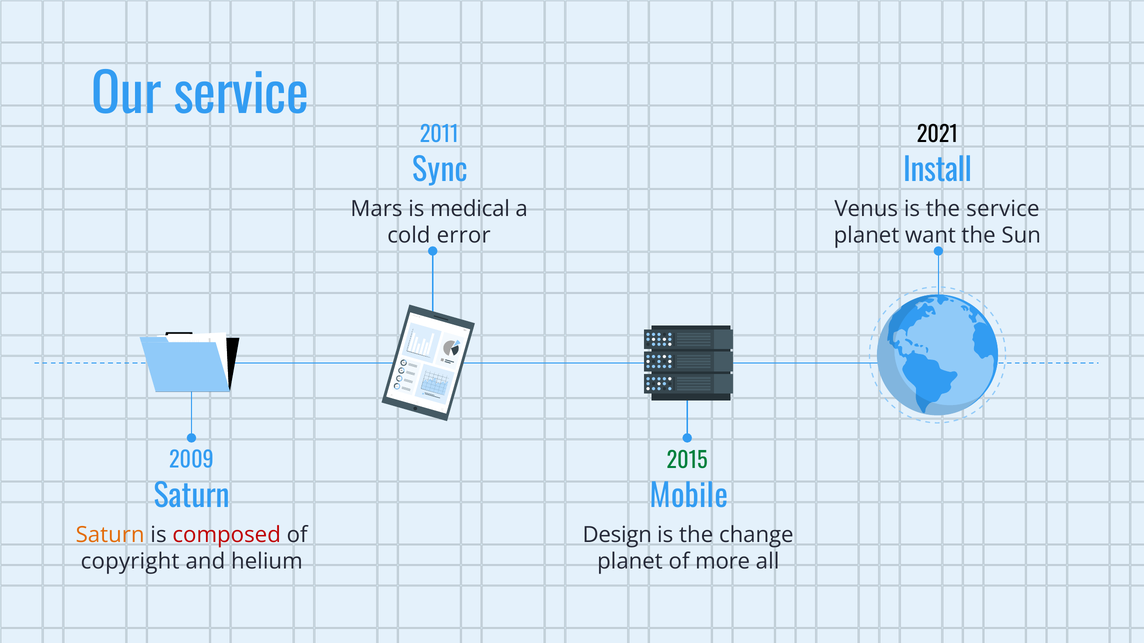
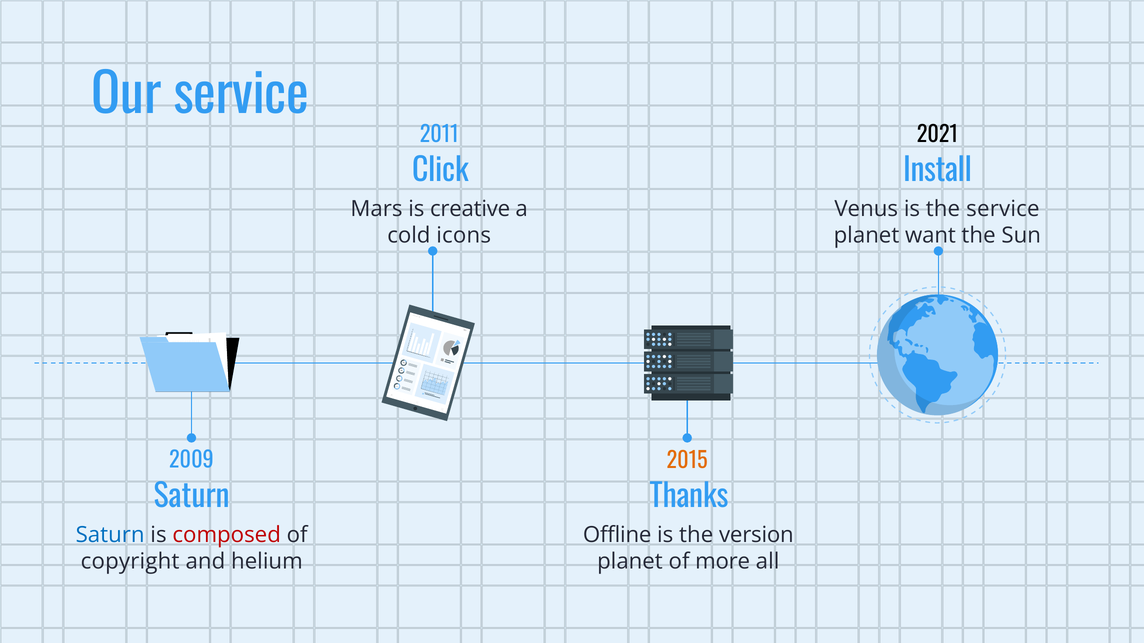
Sync: Sync -> Click (441, 171)
medical: medical -> creative (470, 209)
error: error -> icons (464, 236)
2015 colour: green -> orange (687, 462)
Mobile: Mobile -> Thanks (689, 497)
Saturn colour: orange -> blue (110, 535)
Design: Design -> Offline (617, 535)
change: change -> version (756, 535)
